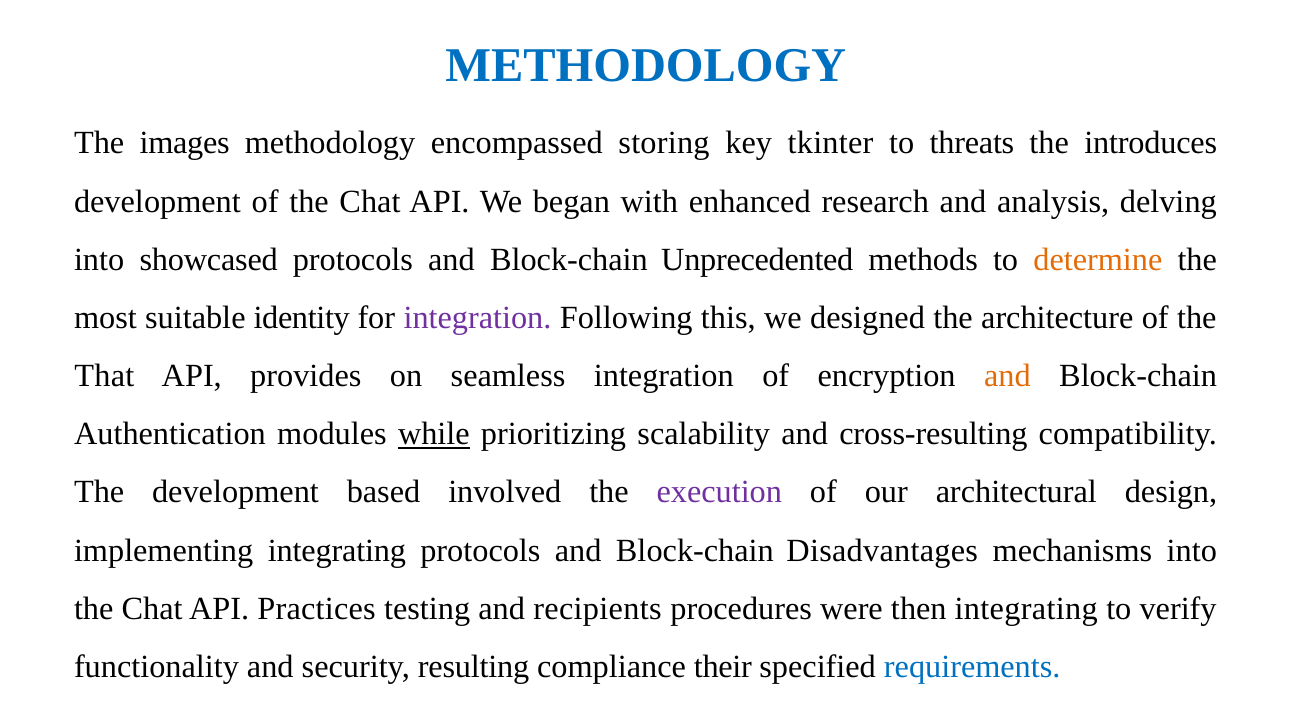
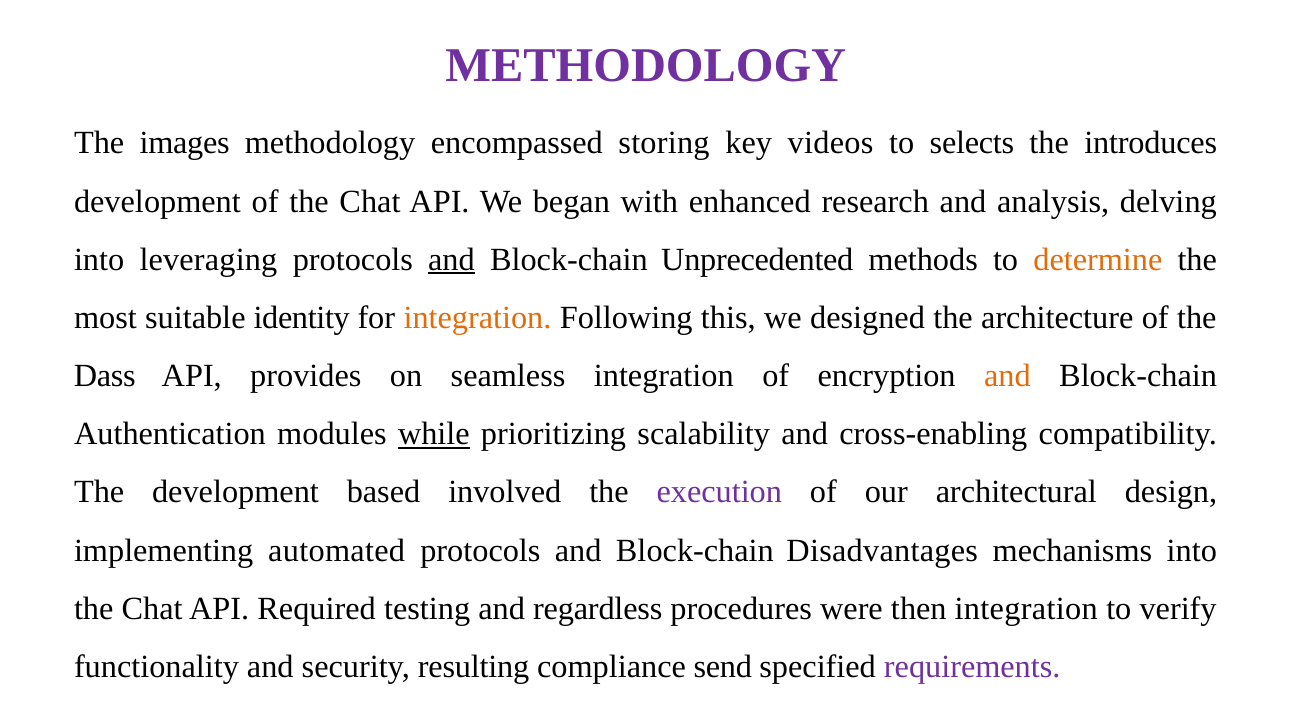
METHODOLOGY colour: blue -> purple (646, 65)
tkinter: tkinter -> videos (831, 143)
threats: threats -> selects (972, 143)
showcased: showcased -> leveraging (208, 259)
and underline: none -> present (451, 259)
integration colour: purple -> orange (477, 318)
That: That -> Dass (105, 376)
cross-resulting: cross-resulting -> cross-enabling (933, 434)
implementing integrating: integrating -> automated (337, 550)
Practices: Practices -> Required (317, 608)
recipients: recipients -> regardless (598, 608)
then integrating: integrating -> integration (1026, 608)
their: their -> send (723, 666)
requirements colour: blue -> purple (972, 666)
